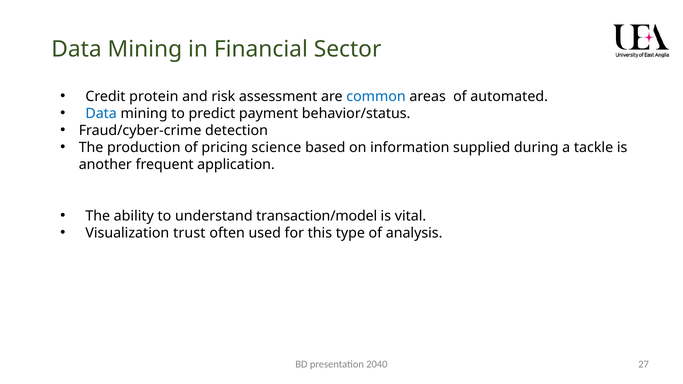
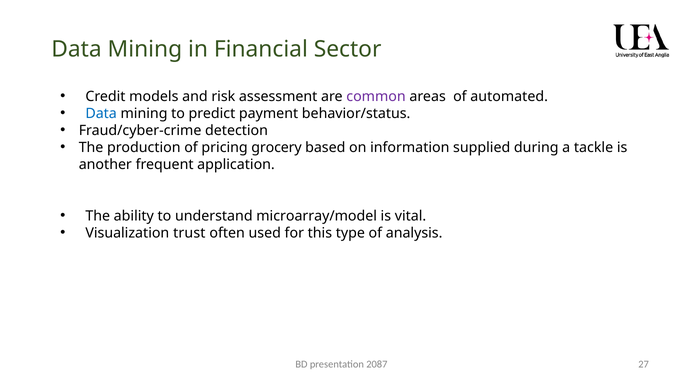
protein: protein -> models (154, 96)
common colour: blue -> purple (376, 96)
science: science -> grocery (277, 148)
transaction/model: transaction/model -> microarray/model (317, 216)
2040: 2040 -> 2087 (377, 364)
